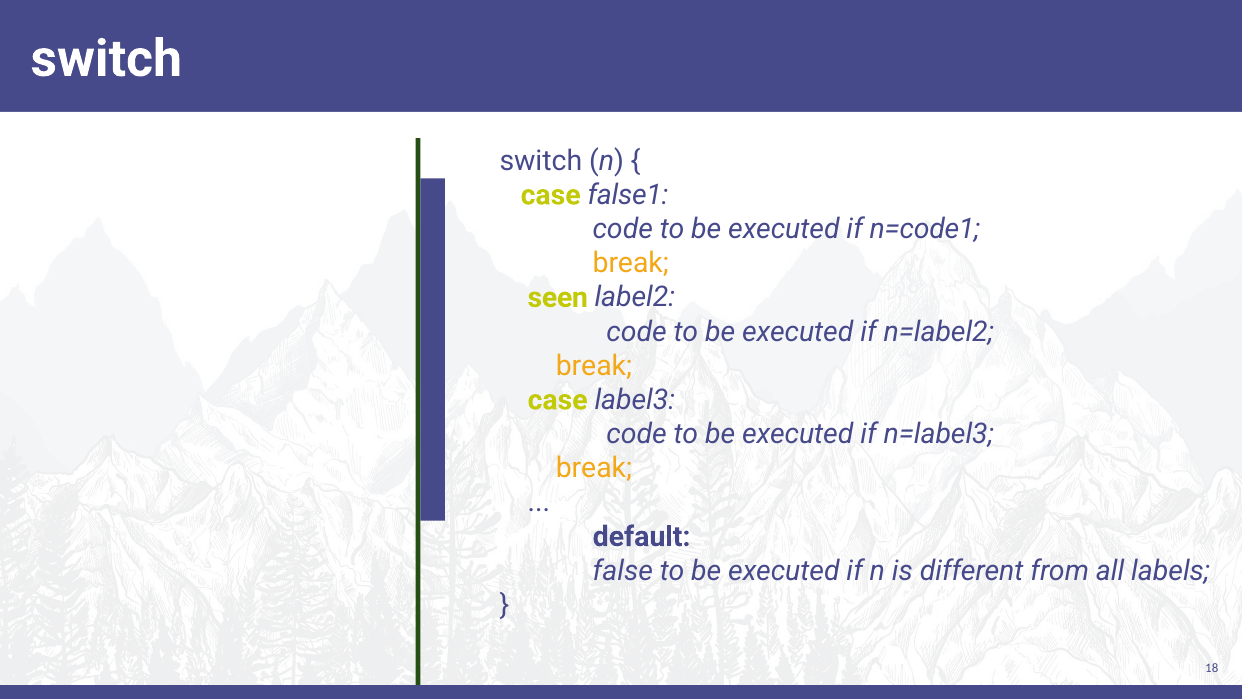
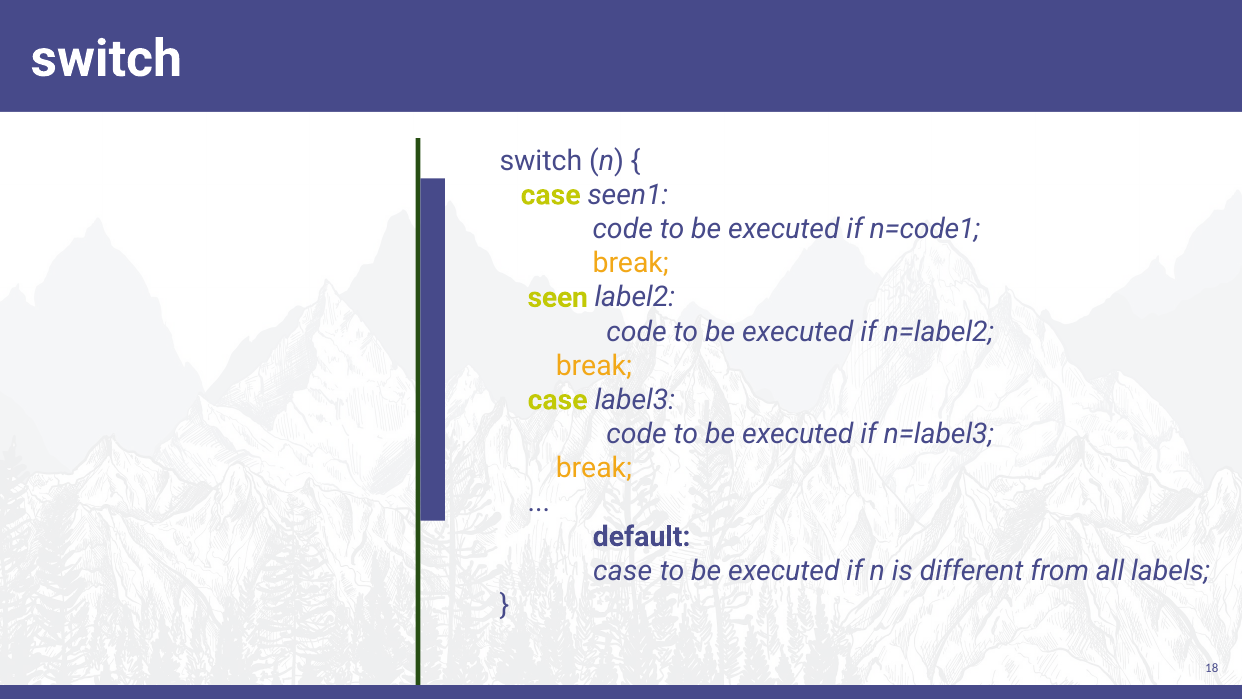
false1: false1 -> seen1 (628, 195)
false: false -> case (623, 570)
